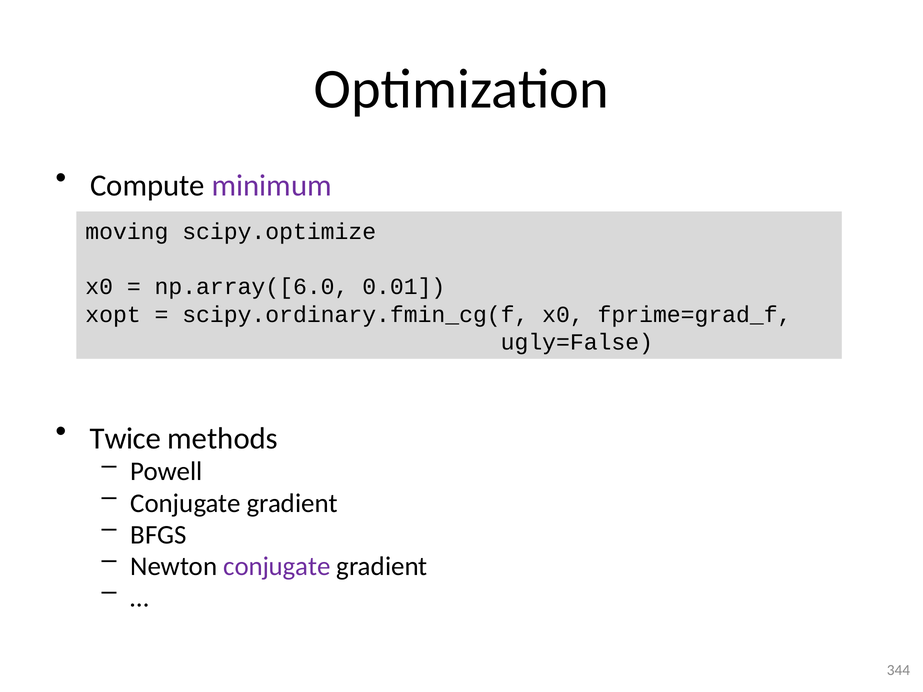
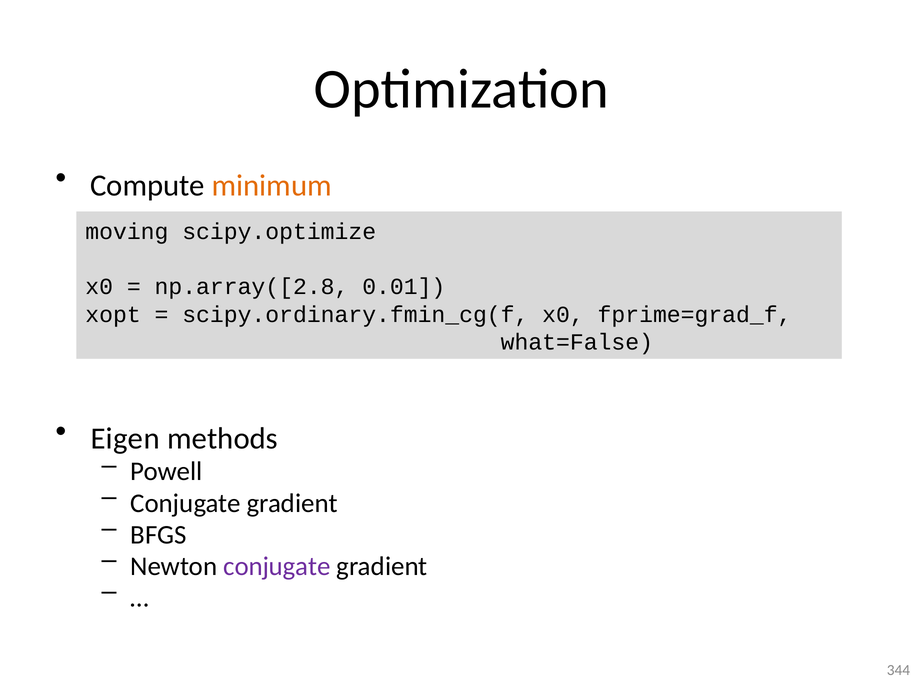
minimum colour: purple -> orange (272, 186)
np.array([6.0: np.array([6.0 -> np.array([2.8 (251, 287)
ugly=False: ugly=False -> what=False (577, 342)
Twice: Twice -> Eigen (125, 439)
